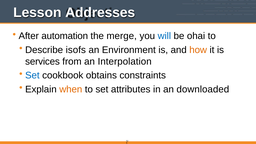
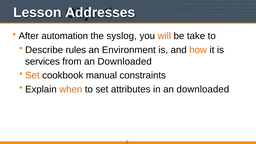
merge: merge -> syslog (122, 36)
will colour: blue -> orange (164, 36)
ohai: ohai -> take (196, 36)
isofs: isofs -> rules (76, 50)
from an Interpolation: Interpolation -> Downloaded (125, 61)
Set colour: blue -> orange (32, 75)
obtains: obtains -> manual (101, 75)
